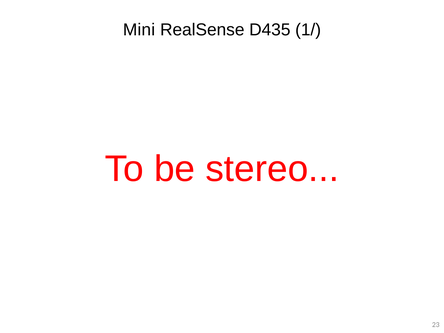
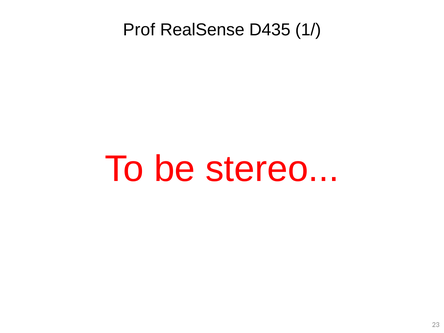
Mini: Mini -> Prof (139, 30)
